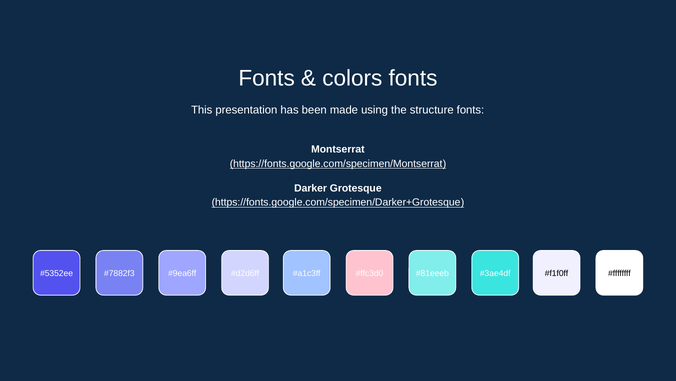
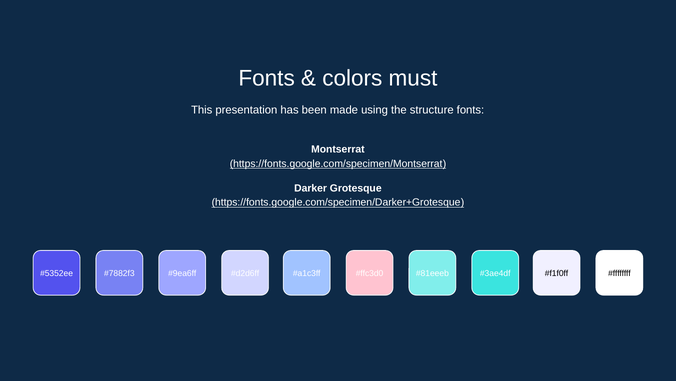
colors fonts: fonts -> must (413, 78)
